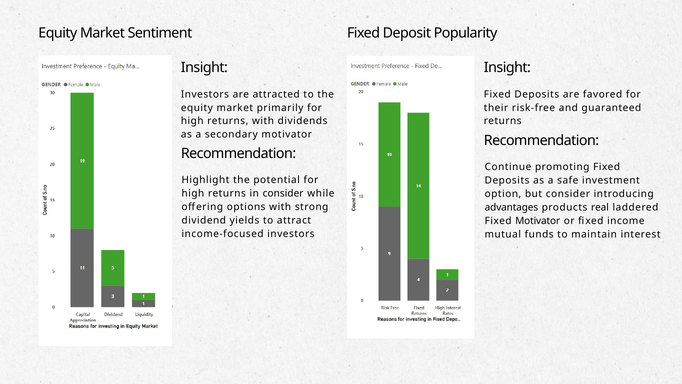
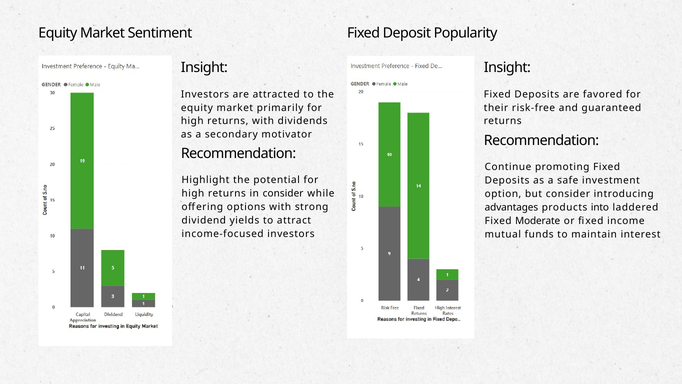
real: real -> into (600, 207)
Fixed Motivator: Motivator -> Moderate (538, 221)
